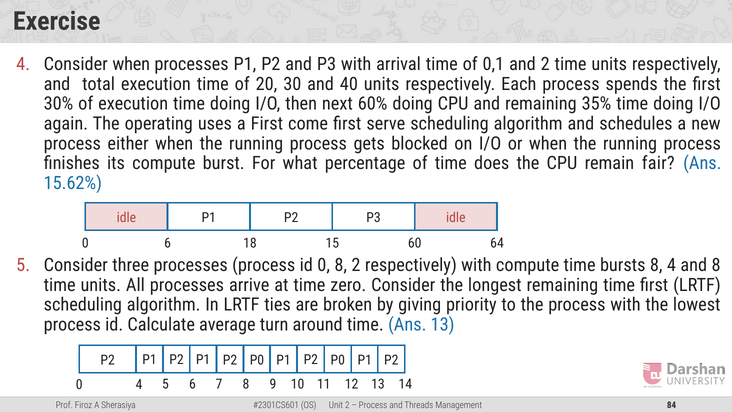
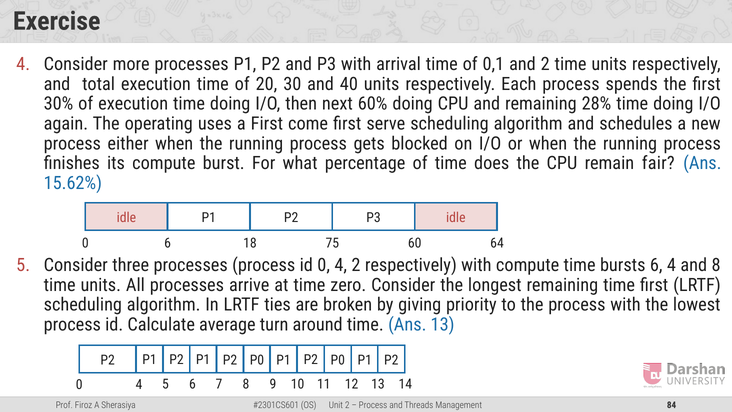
Consider when: when -> more (131, 64)
35%: 35% -> 28% (596, 104)
15: 15 -> 75 (332, 243)
0 8: 8 -> 4 (341, 265)
bursts 8: 8 -> 6 (656, 265)
